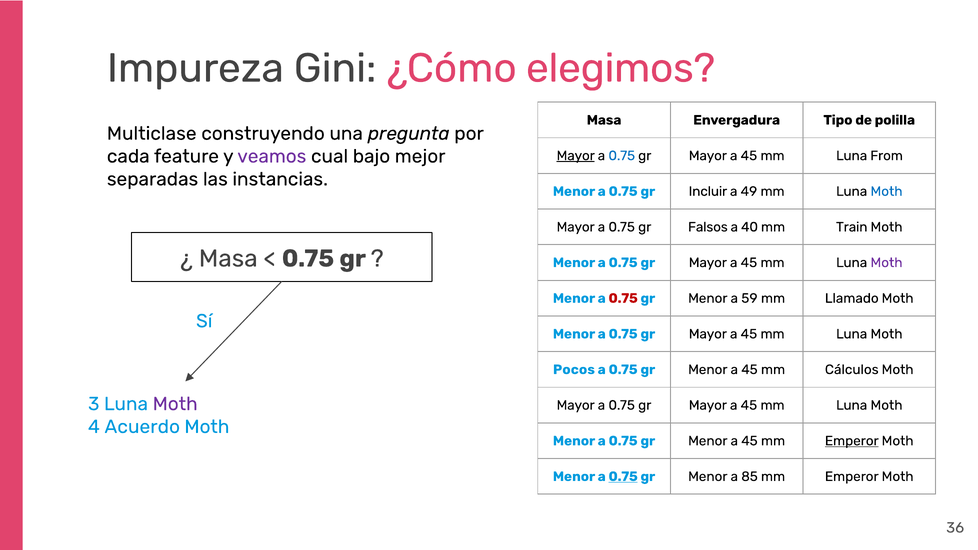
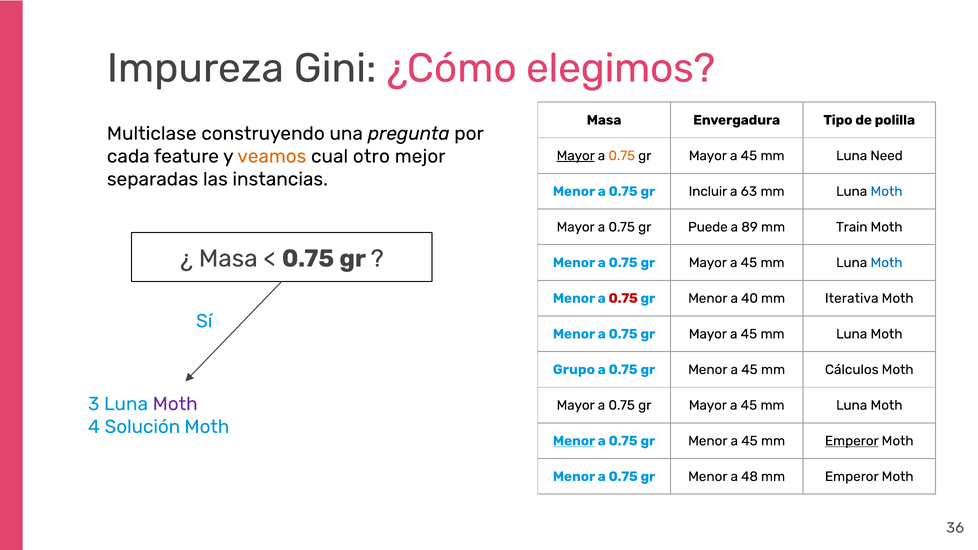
veamos colour: purple -> orange (272, 156)
bajo: bajo -> otro (371, 156)
0.75 colour: blue -> orange (622, 156)
From: From -> Need (887, 156)
49: 49 -> 63 (749, 191)
Falsos: Falsos -> Puede (708, 227)
40: 40 -> 89 (750, 227)
Moth colour: purple -> blue (887, 263)
59: 59 -> 40 (750, 298)
Llamado: Llamado -> Iterativa (852, 298)
Pocos: Pocos -> Grupo (574, 370)
Acuerdo: Acuerdo -> Solución (142, 427)
Menor underline: none -> present (574, 441)
0.75 underline: present -> none (623, 477)
85: 85 -> 48 (750, 477)
